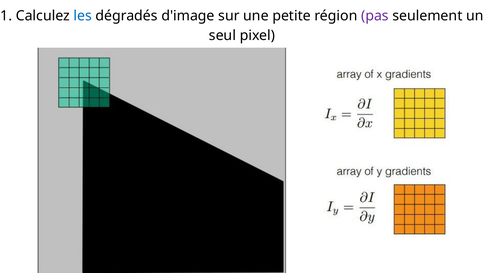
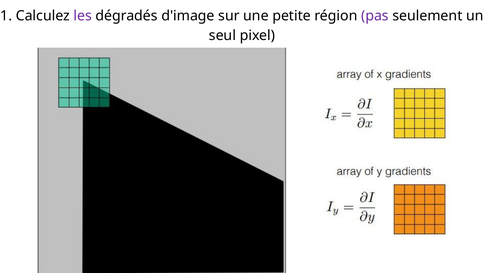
les colour: blue -> purple (83, 16)
